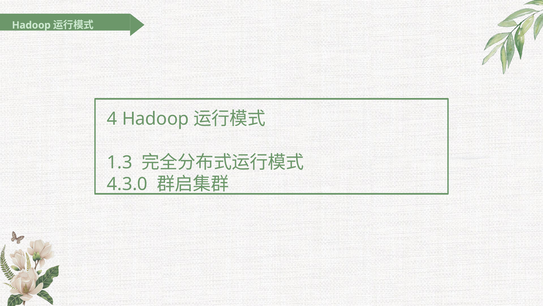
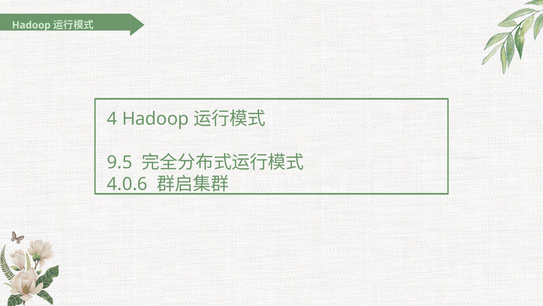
1.3: 1.3 -> 9.5 (120, 162)
4.3.0: 4.3.0 -> 4.0.6 (127, 184)
